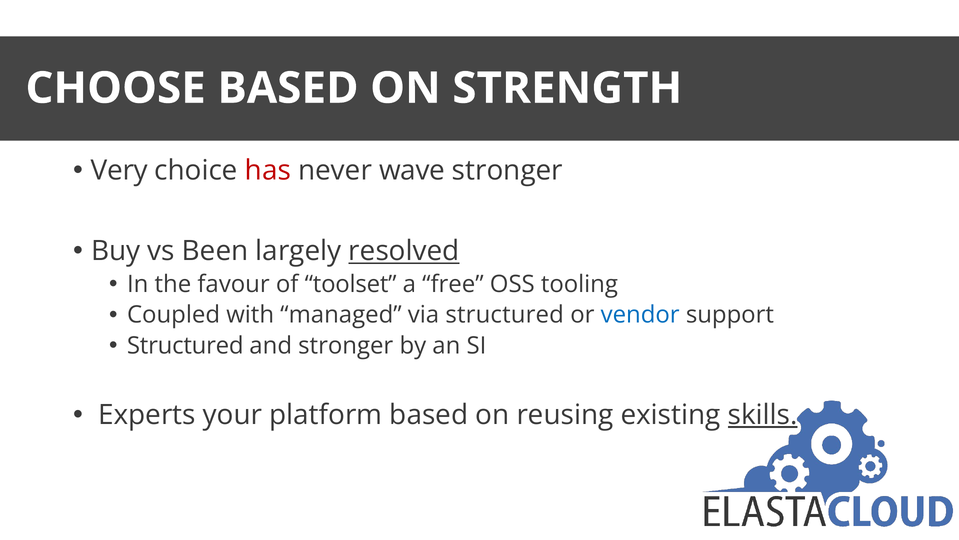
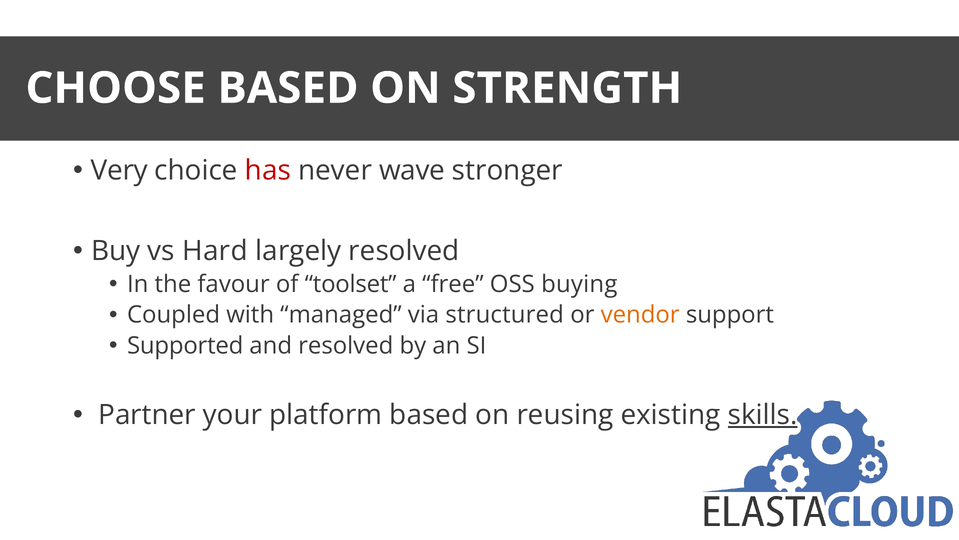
Been: Been -> Hard (215, 251)
resolved underline: present -> none (404, 251)
tooling: tooling -> buying (579, 284)
vendor colour: blue -> orange (640, 315)
Structured: Structured -> Supported (185, 346)
and stronger: stronger -> resolved (346, 346)
Experts: Experts -> Partner (147, 414)
